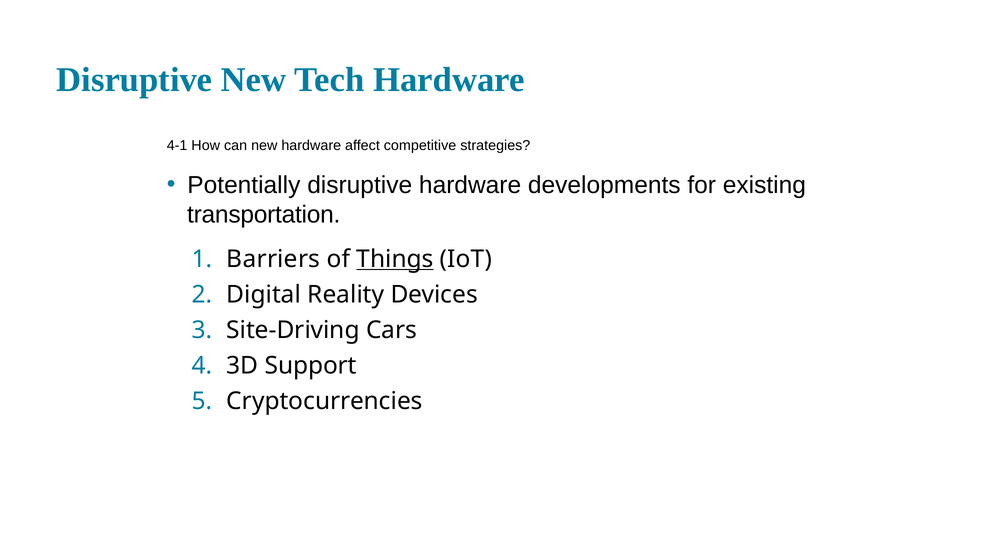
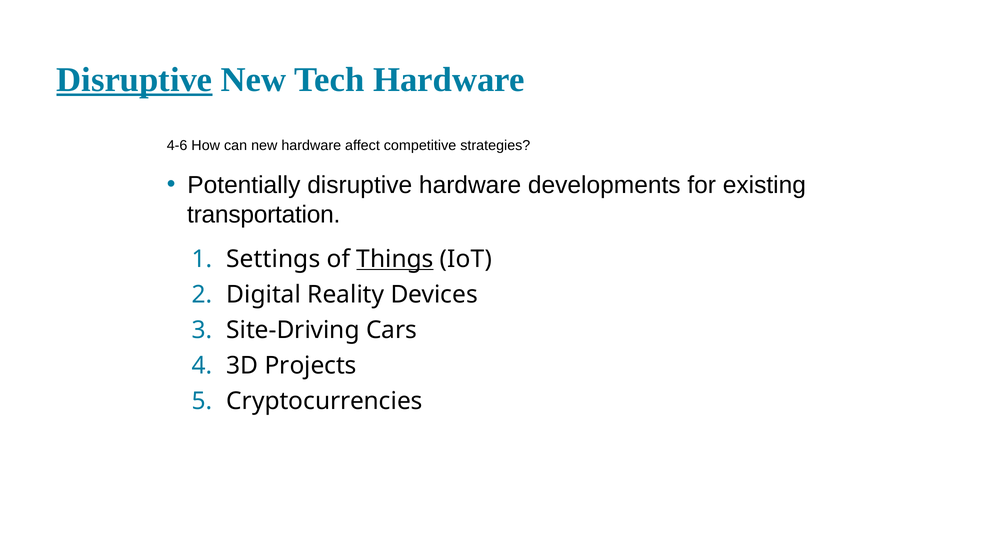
Disruptive underline: none -> present (134, 80)
4-1: 4-1 -> 4-6 (177, 146)
Barriers: Barriers -> Settings (273, 259)
Support: Support -> Projects (311, 366)
